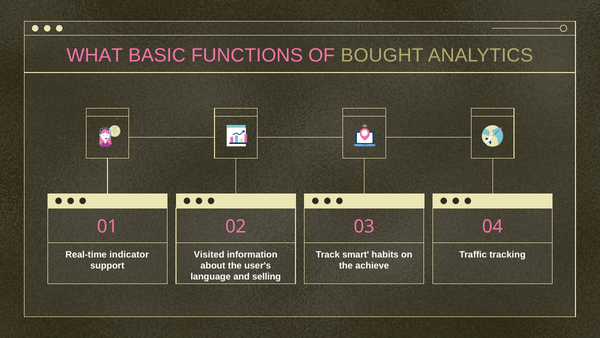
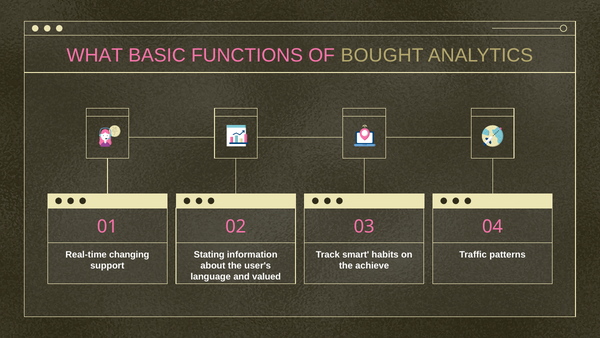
indicator: indicator -> changing (129, 255)
Visited: Visited -> Stating (209, 255)
tracking: tracking -> patterns (508, 255)
selling: selling -> valued (267, 277)
